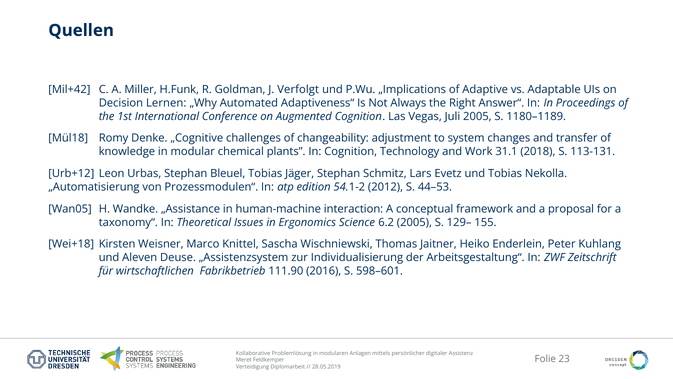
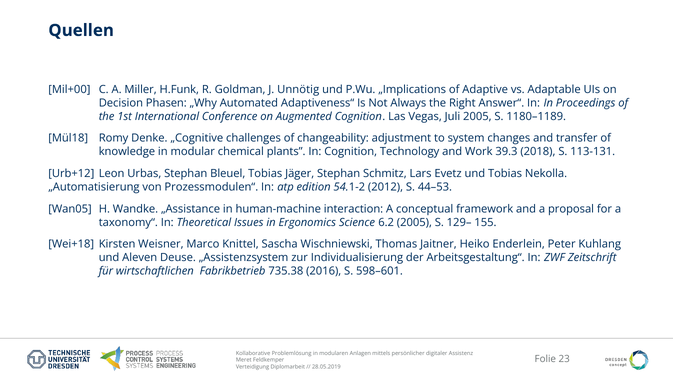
Mil+42: Mil+42 -> Mil+00 (69, 89)
Verfolgt: Verfolgt -> Unnötig (298, 89)
Lernen: Lernen -> Phasen (166, 103)
31.1: 31.1 -> 39.3 (506, 151)
111.90: 111.90 -> 735.38 (286, 271)
